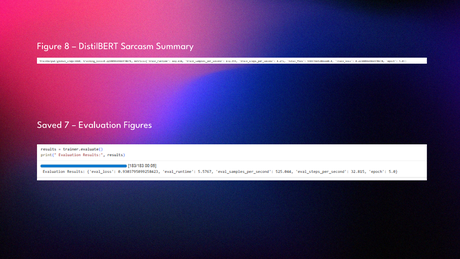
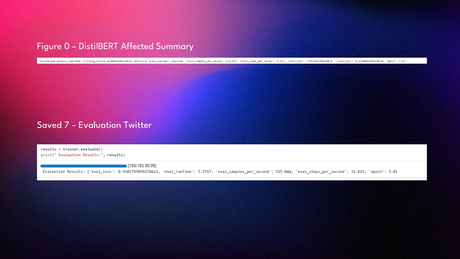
8: 8 -> 0 (67, 46)
Sarcasm: Sarcasm -> Affected (137, 46)
Figures: Figures -> Twitter (138, 125)
